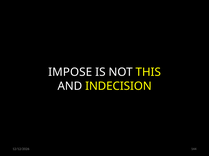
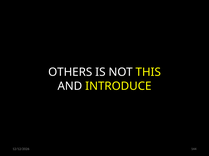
IMPOSE: IMPOSE -> OTHERS (70, 73)
INDECISION: INDECISION -> INTRODUCE (118, 86)
